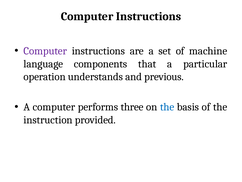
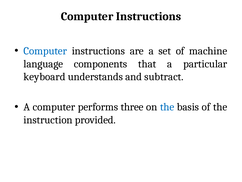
Computer colour: purple -> blue (45, 51)
operation: operation -> keyboard (45, 77)
previous: previous -> subtract (164, 77)
